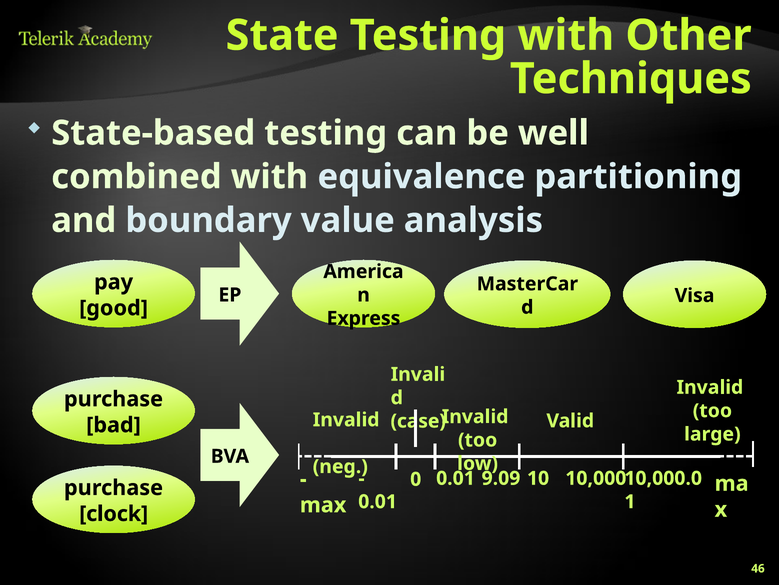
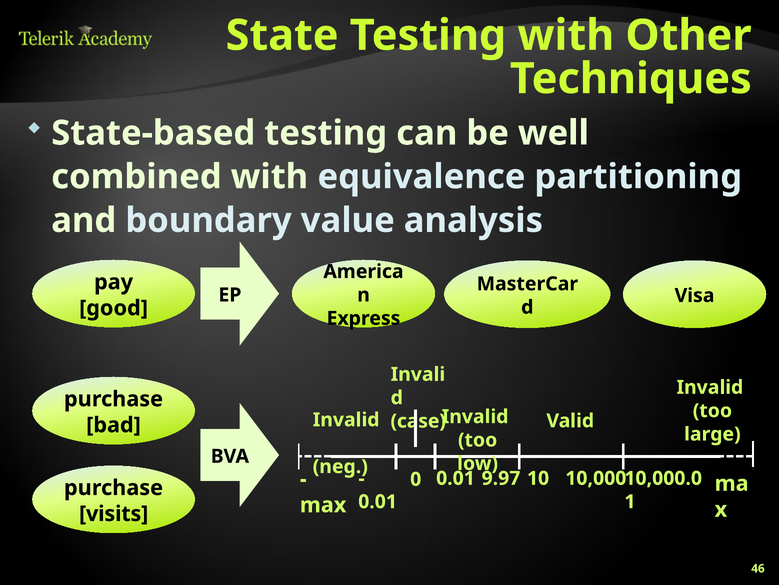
9.09: 9.09 -> 9.97 (501, 478)
clock: clock -> visits (114, 513)
